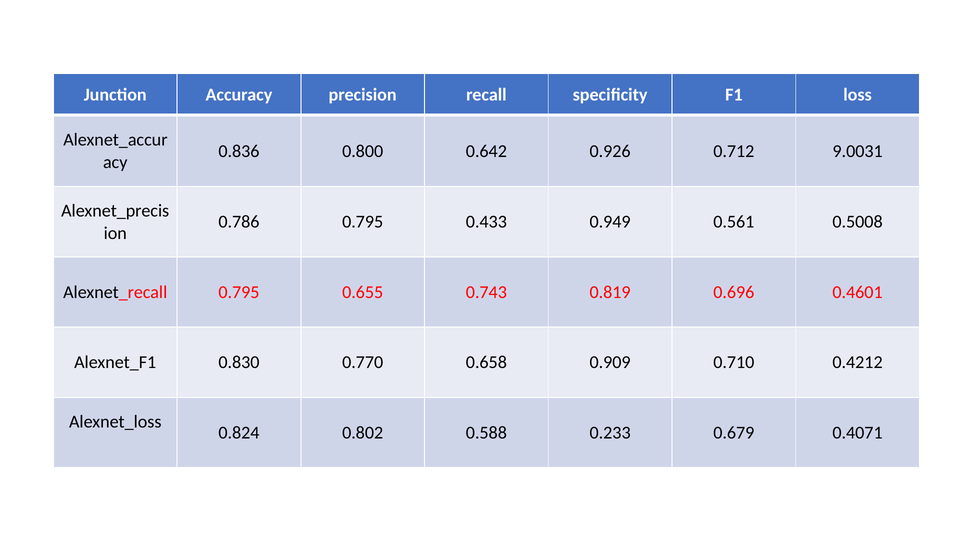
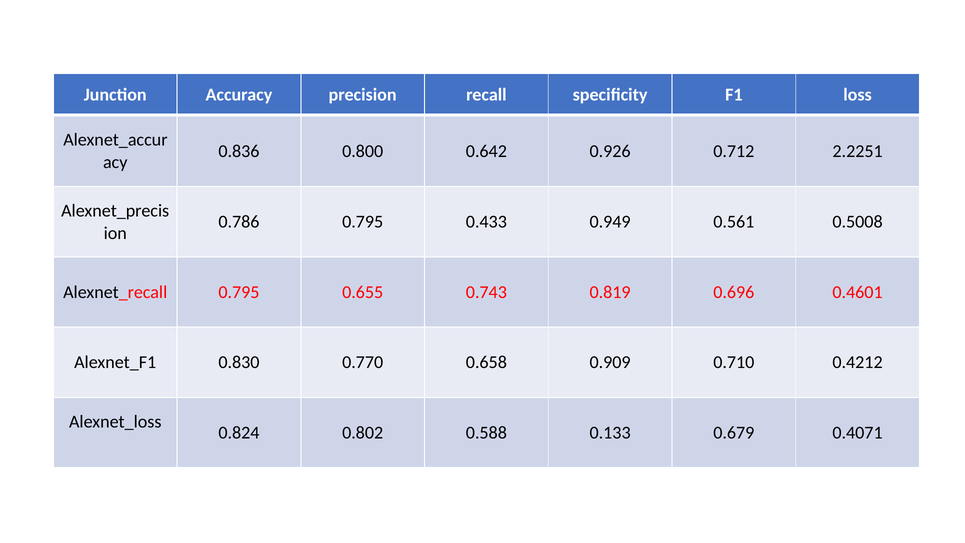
9.0031: 9.0031 -> 2.2251 (858, 151)
0.233: 0.233 -> 0.133 (610, 433)
